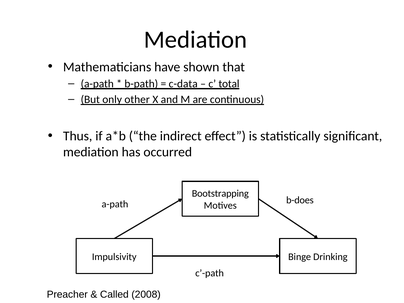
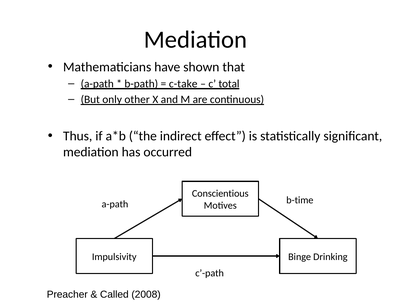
c-data: c-data -> c-take (183, 84)
Bootstrapping: Bootstrapping -> Conscientious (220, 193)
b-does: b-does -> b-time (300, 200)
